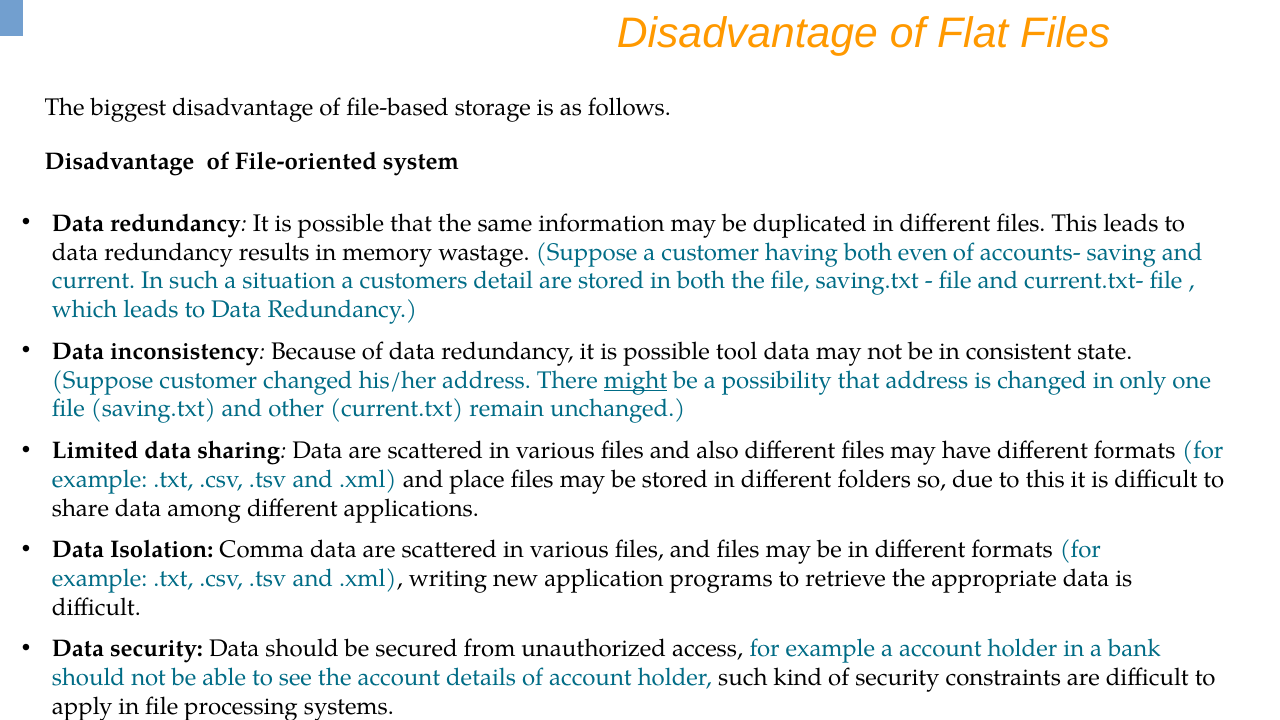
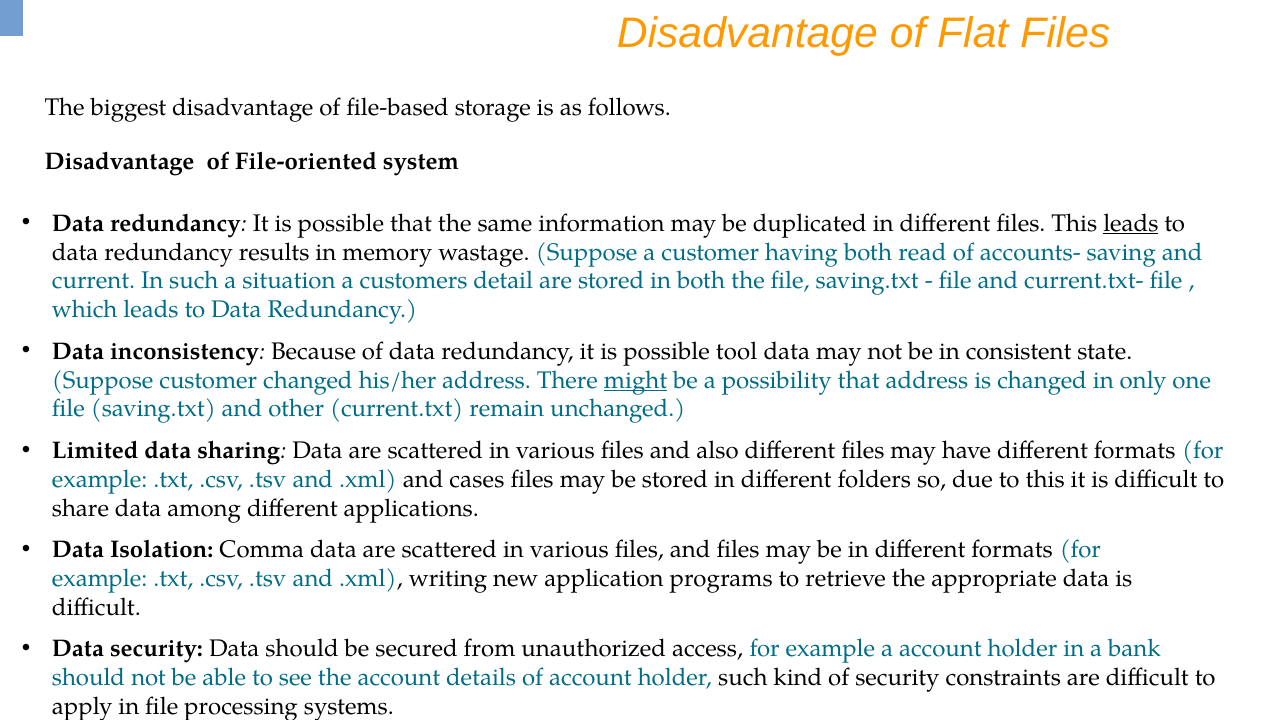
leads underline: none -> present (1131, 223)
even: even -> read (922, 252)
place: place -> cases (477, 479)
